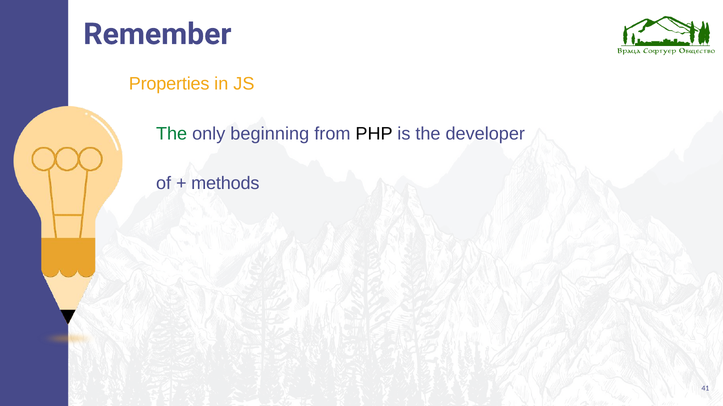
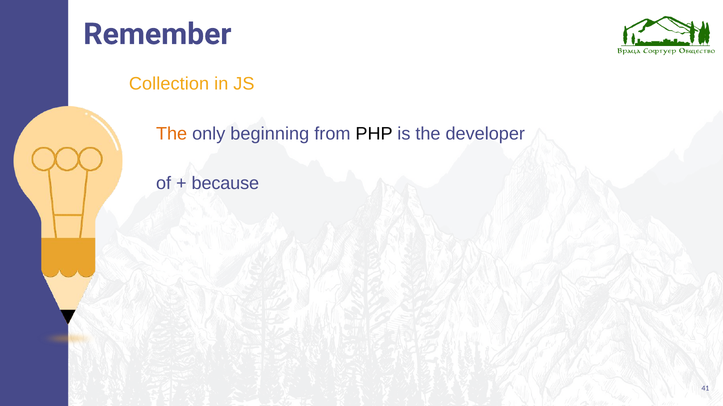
Properties: Properties -> Collection (169, 84)
The colour: green -> orange (172, 134)
methods: methods -> because (225, 184)
